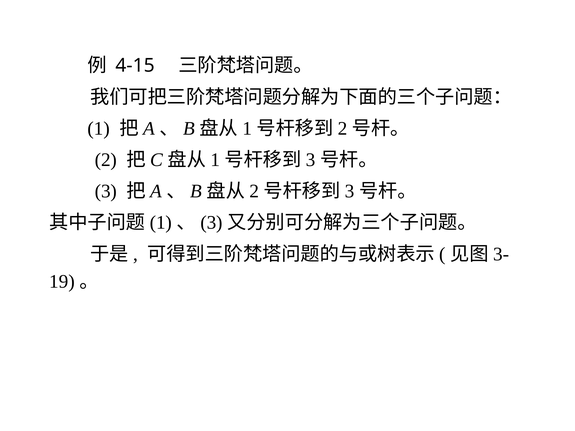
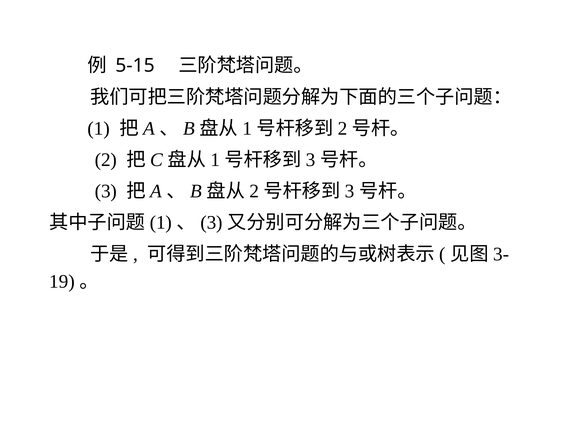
4-15: 4-15 -> 5-15 (135, 66)
